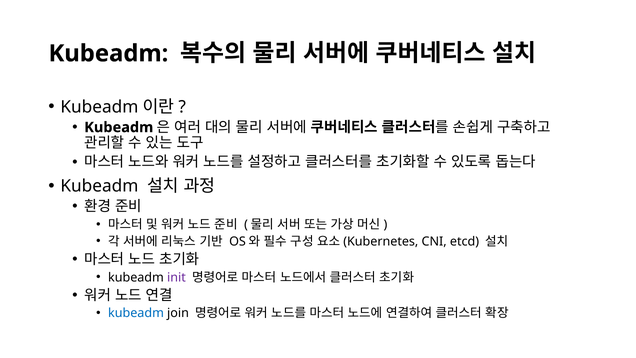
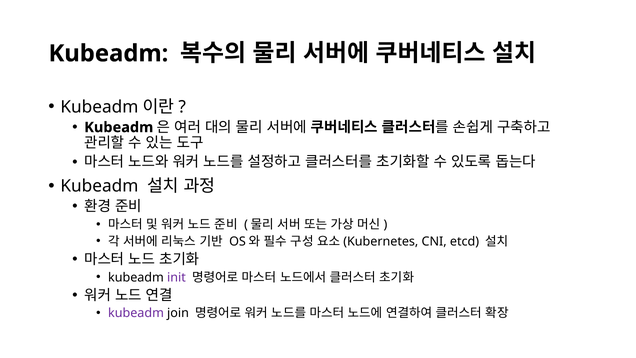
kubeadm colour: blue -> purple (136, 313)
